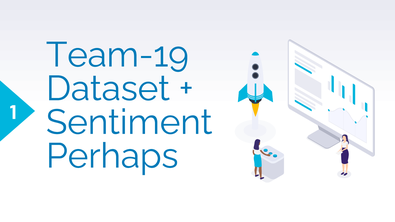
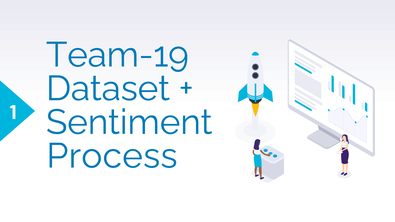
Perhaps: Perhaps -> Process (112, 156)
